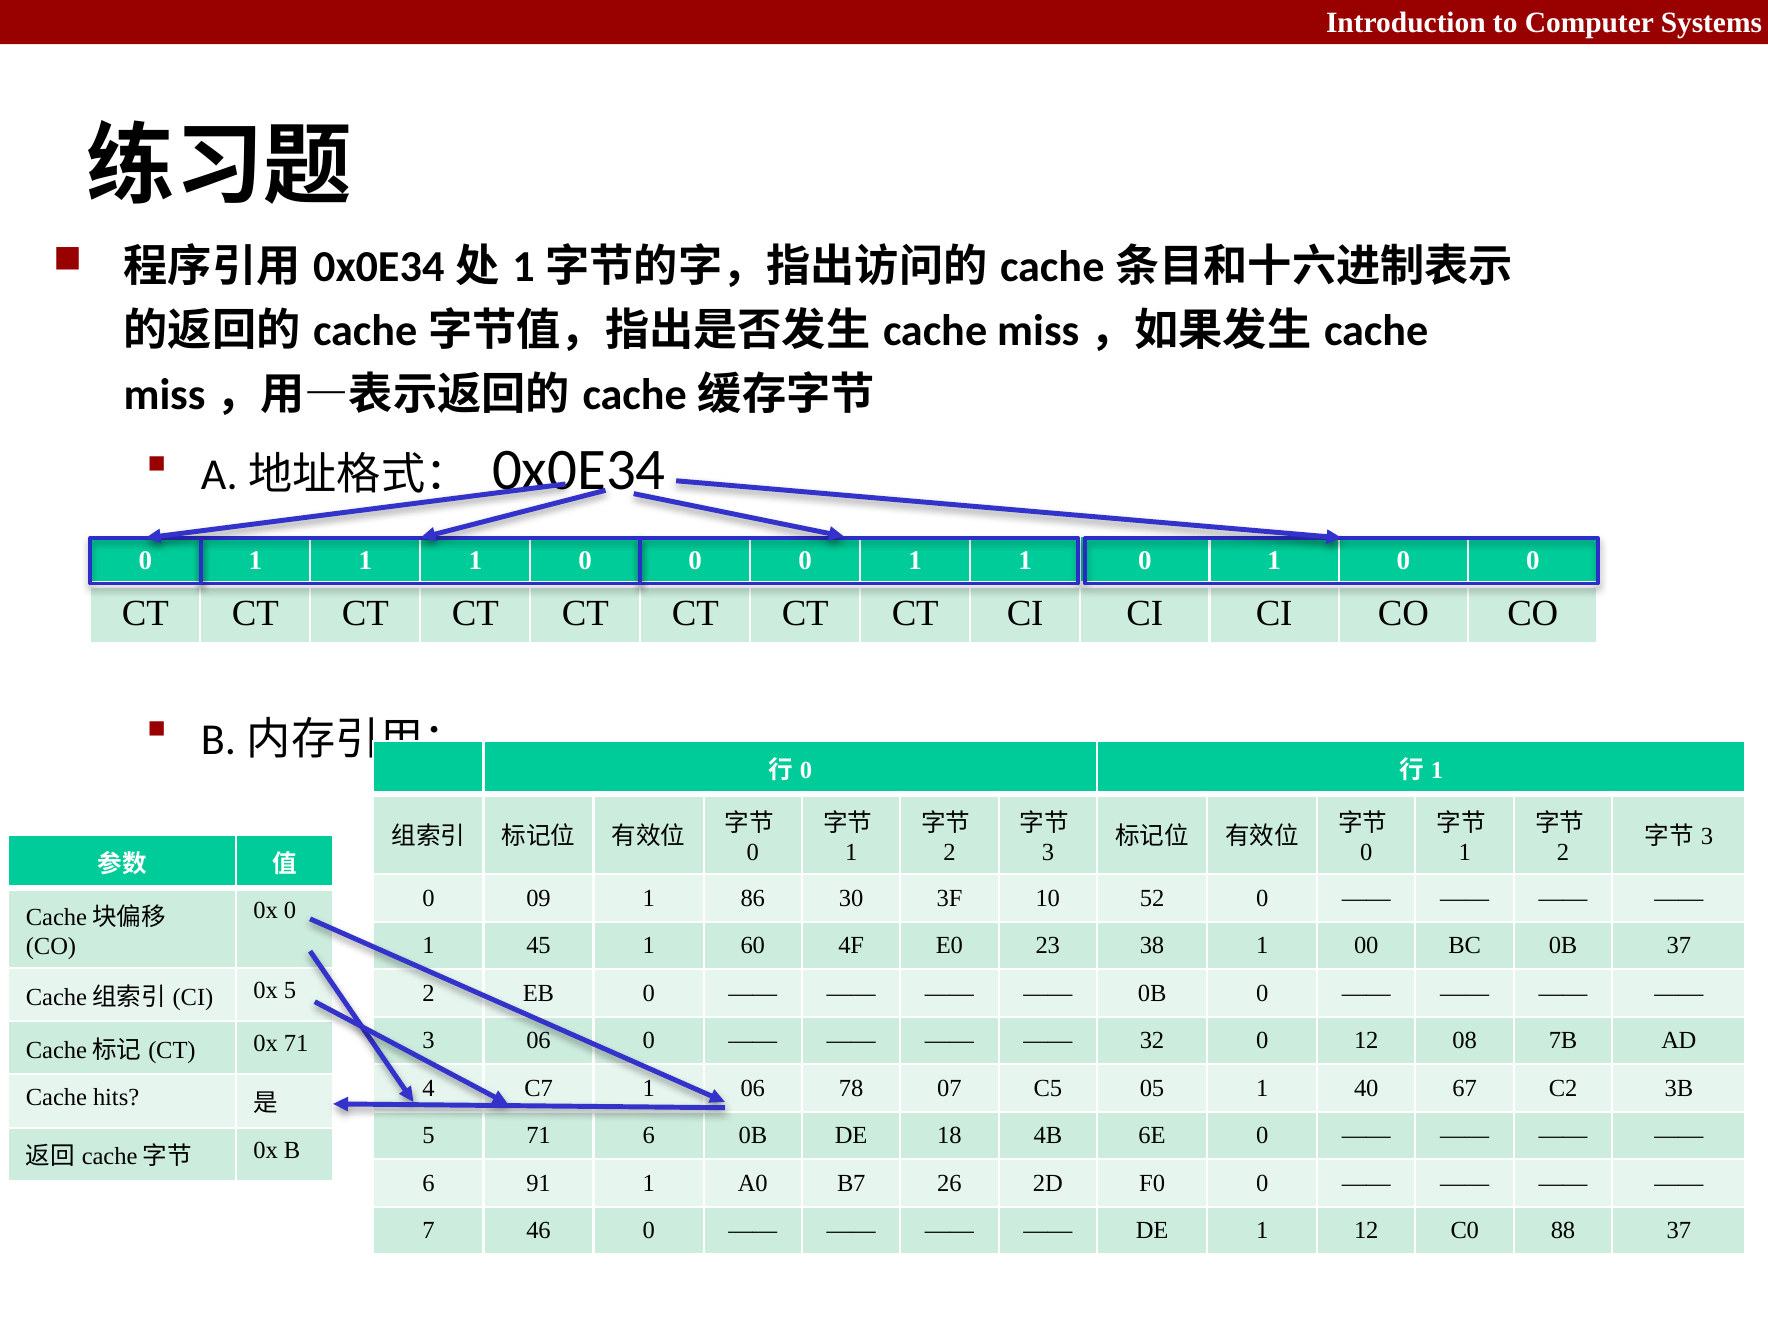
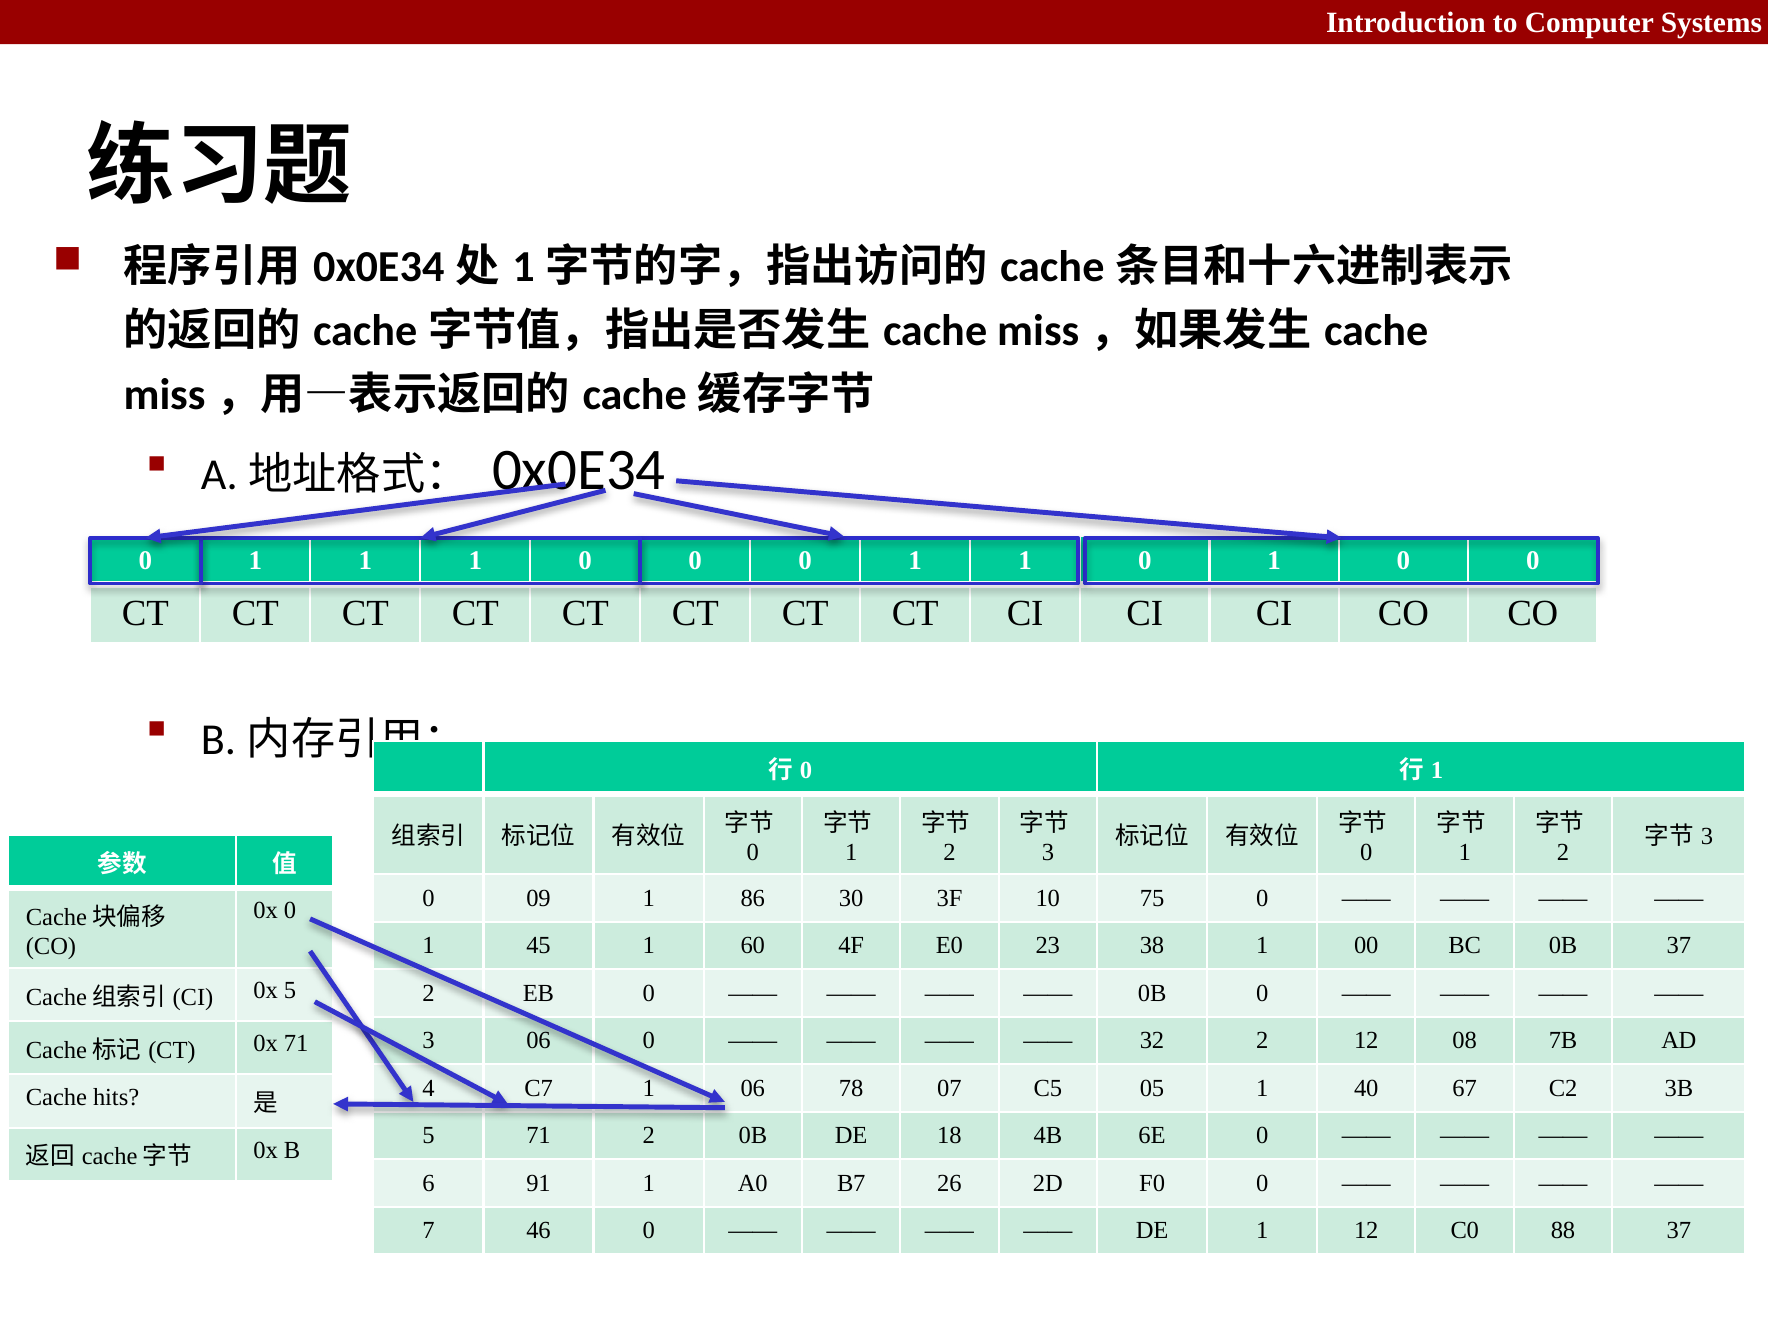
52: 52 -> 75 (1152, 898)
32 0: 0 -> 2 (1262, 1041)
71 6: 6 -> 2 (649, 1136)
